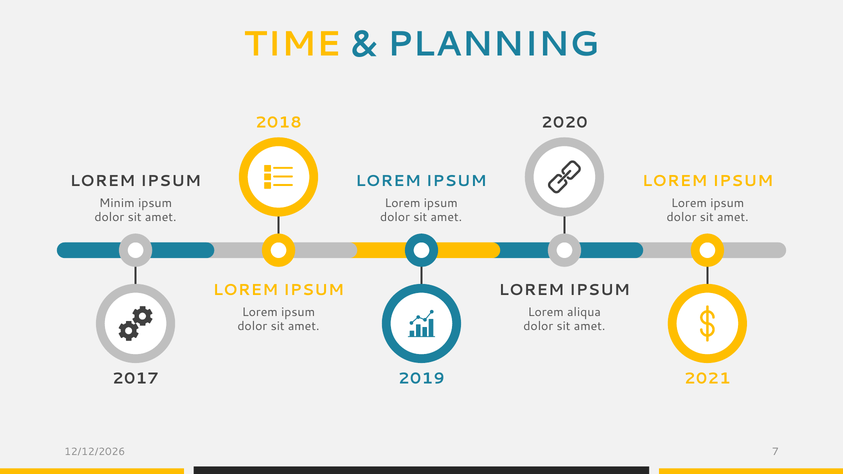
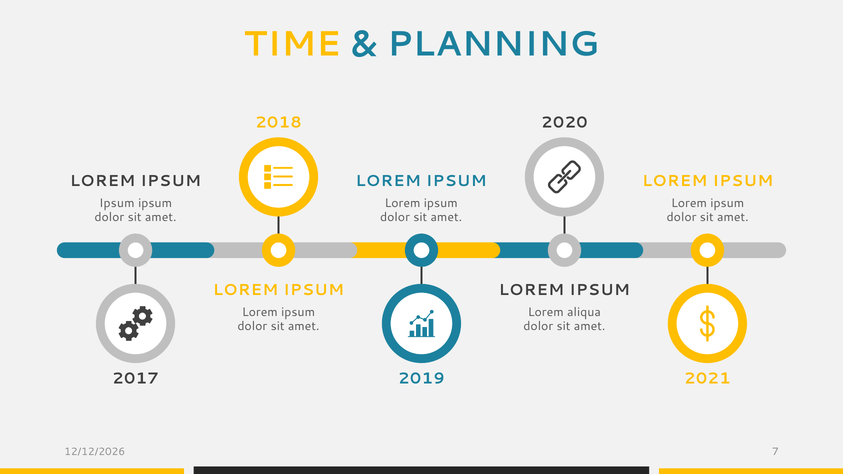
Minim: Minim -> Ipsum (117, 203)
